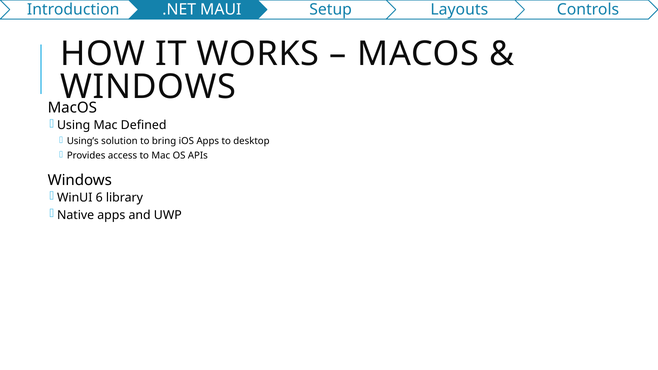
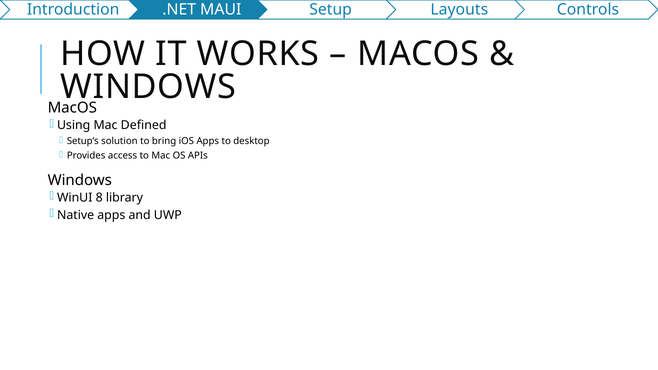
Using’s: Using’s -> Setup’s (83, 141)
6: 6 -> 8 (99, 198)
